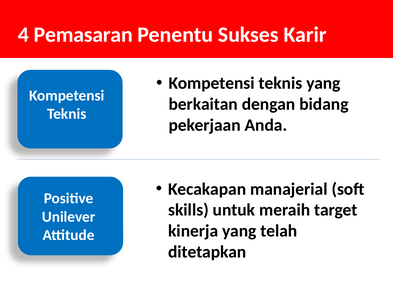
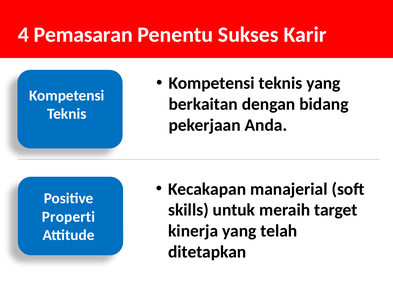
Unilever: Unilever -> Properti (69, 217)
